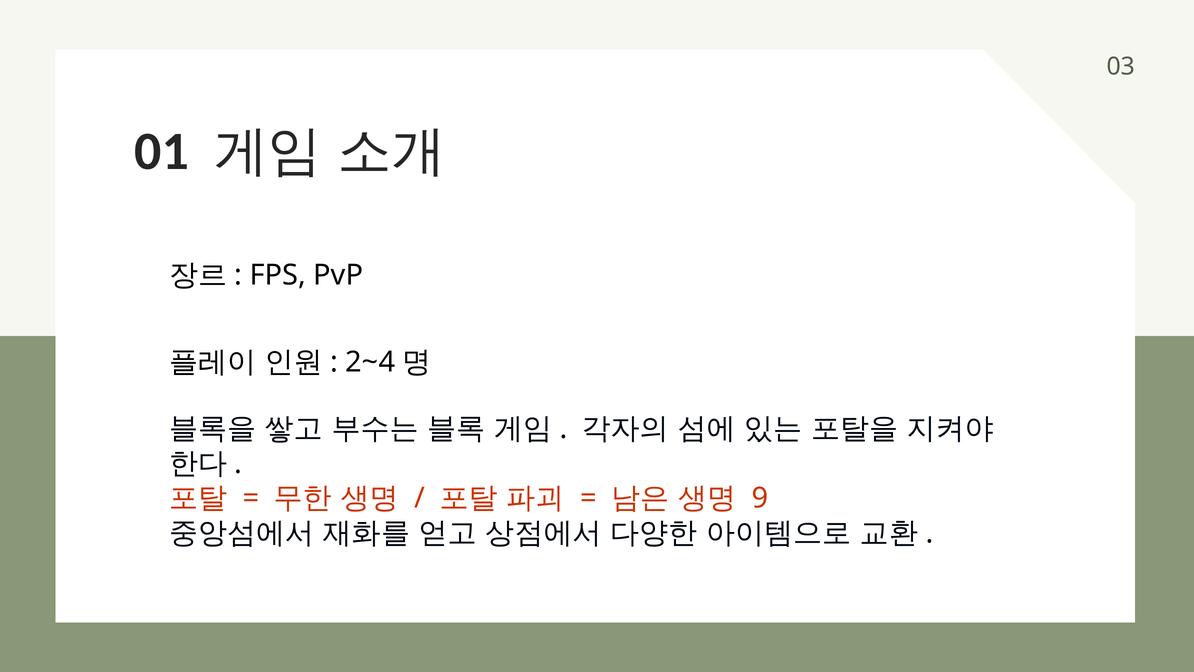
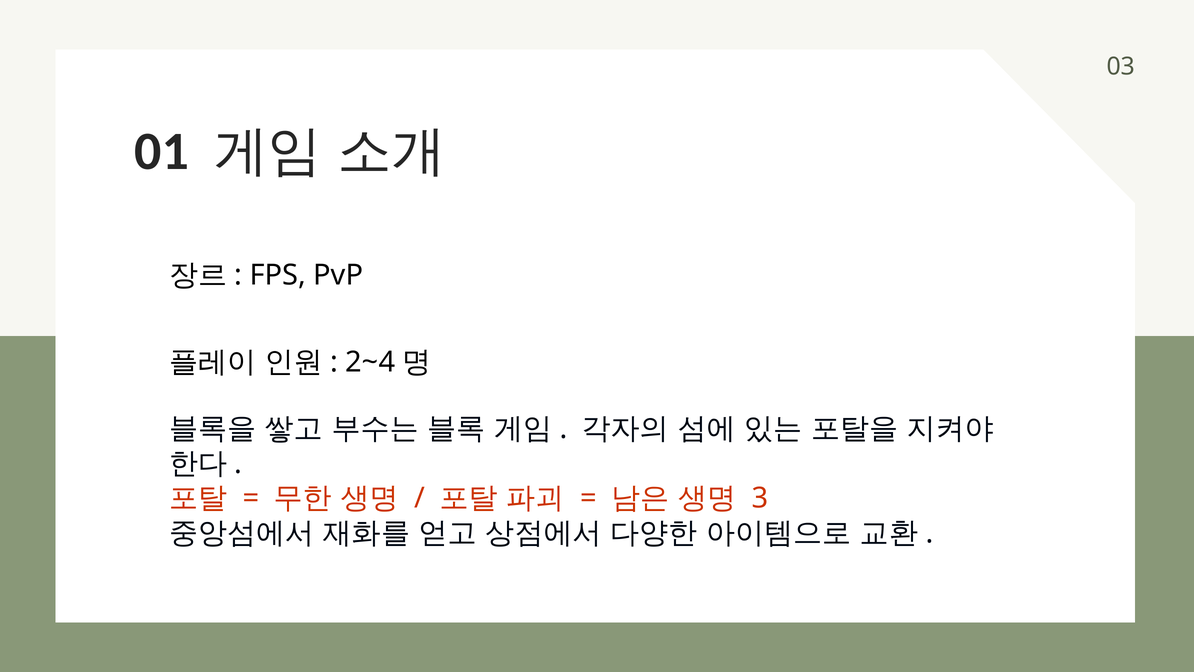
9: 9 -> 3 (760, 498)
